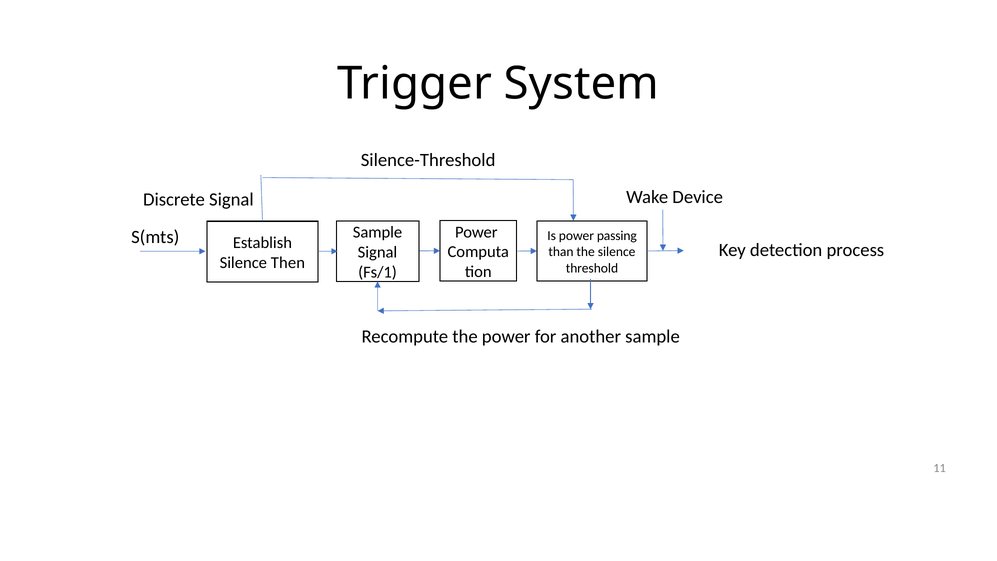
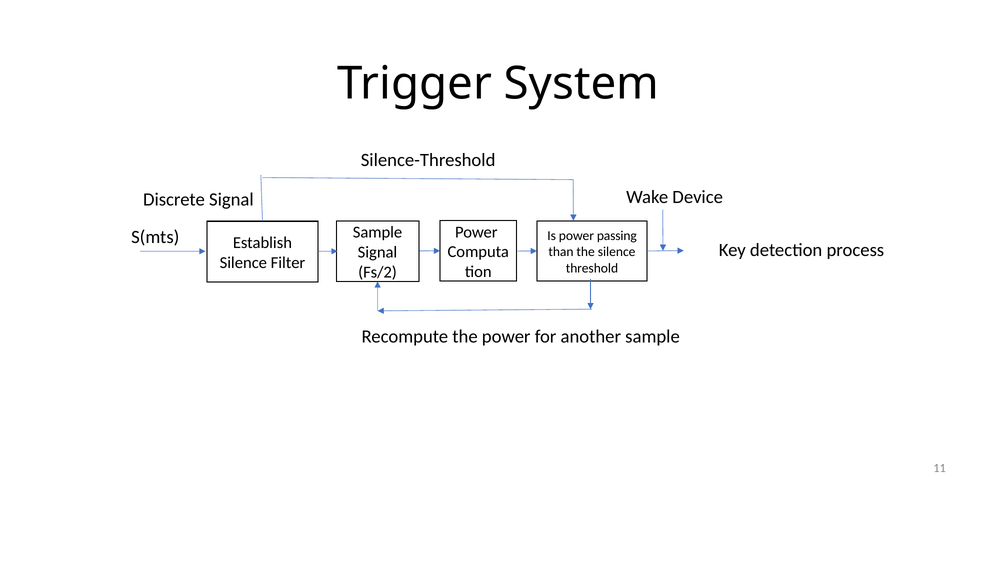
Then: Then -> Filter (288, 263)
Fs/1: Fs/1 -> Fs/2 (378, 272)
